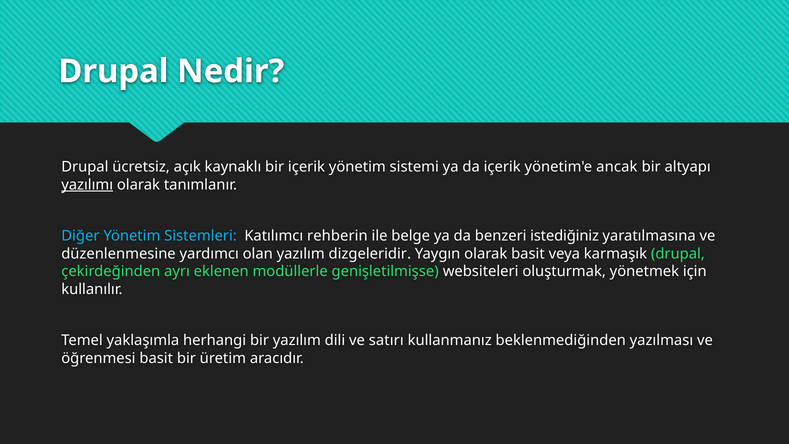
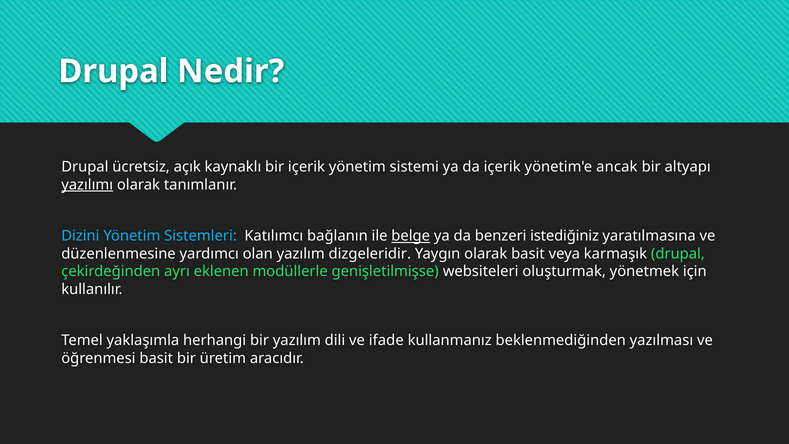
Diğer: Diğer -> Dizini (80, 236)
rehberin: rehberin -> bağlanın (337, 236)
belge underline: none -> present (411, 236)
satırı: satırı -> ifade (386, 340)
